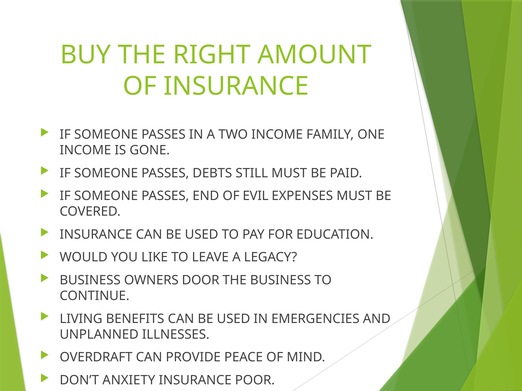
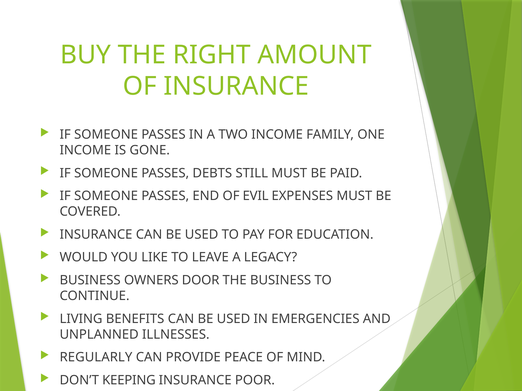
OVERDRAFT: OVERDRAFT -> REGULARLY (96, 358)
ANXIETY: ANXIETY -> KEEPING (129, 381)
